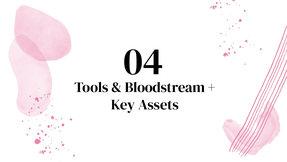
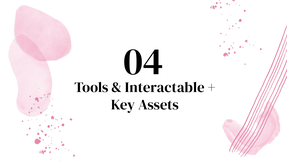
Bloodstream: Bloodstream -> Interactable (165, 87)
